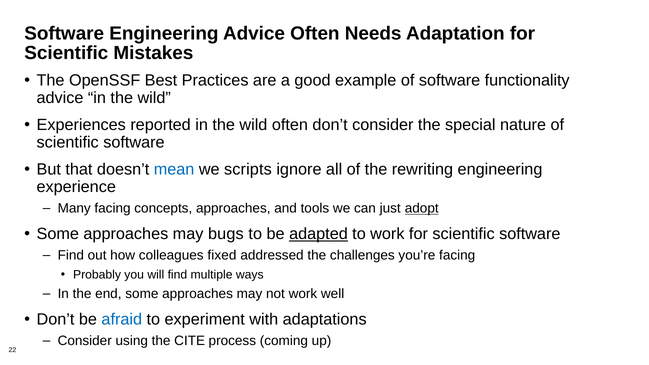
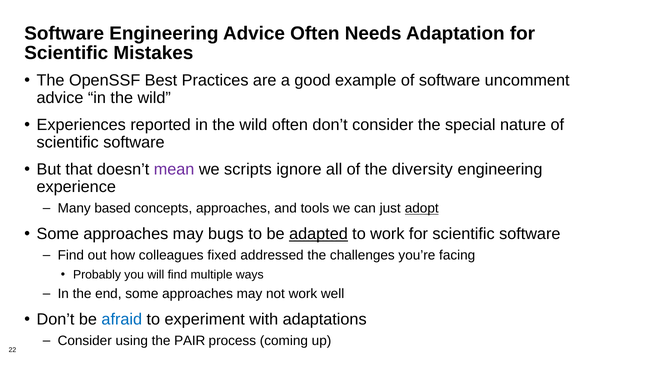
functionality: functionality -> uncomment (527, 80)
mean colour: blue -> purple (174, 169)
rewriting: rewriting -> diversity (422, 169)
Many facing: facing -> based (113, 208)
CITE: CITE -> PAIR (190, 341)
